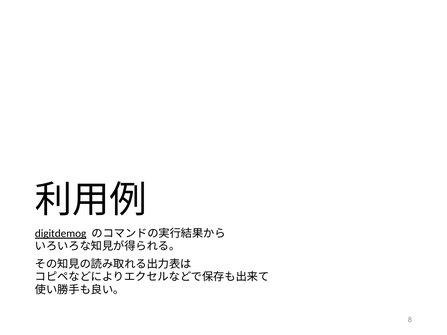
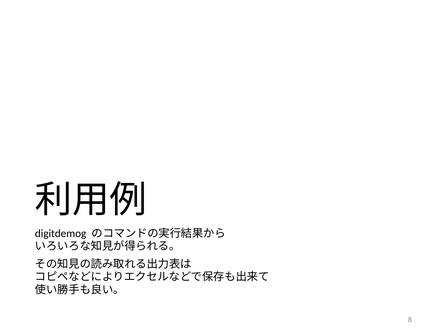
digitdemog underline: present -> none (61, 234)
